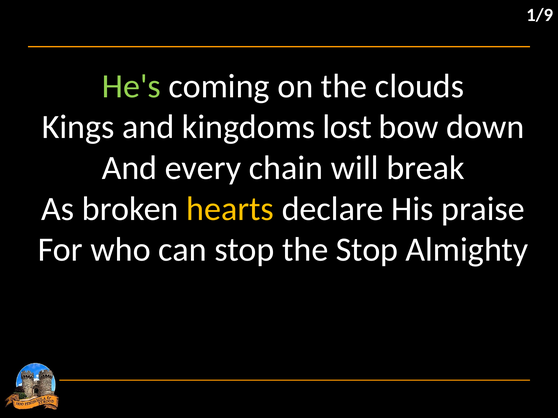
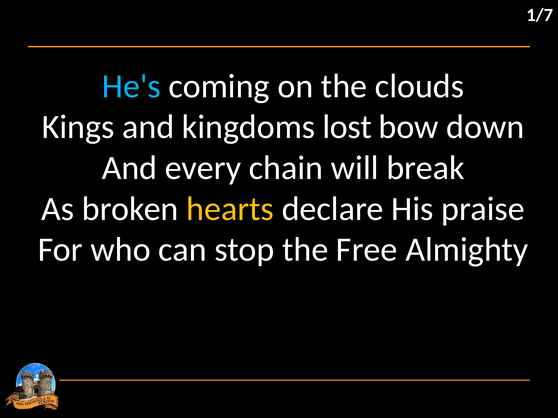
1/9: 1/9 -> 1/7 (540, 15)
He's colour: light green -> light blue (131, 86)
the Stop: Stop -> Free (367, 250)
